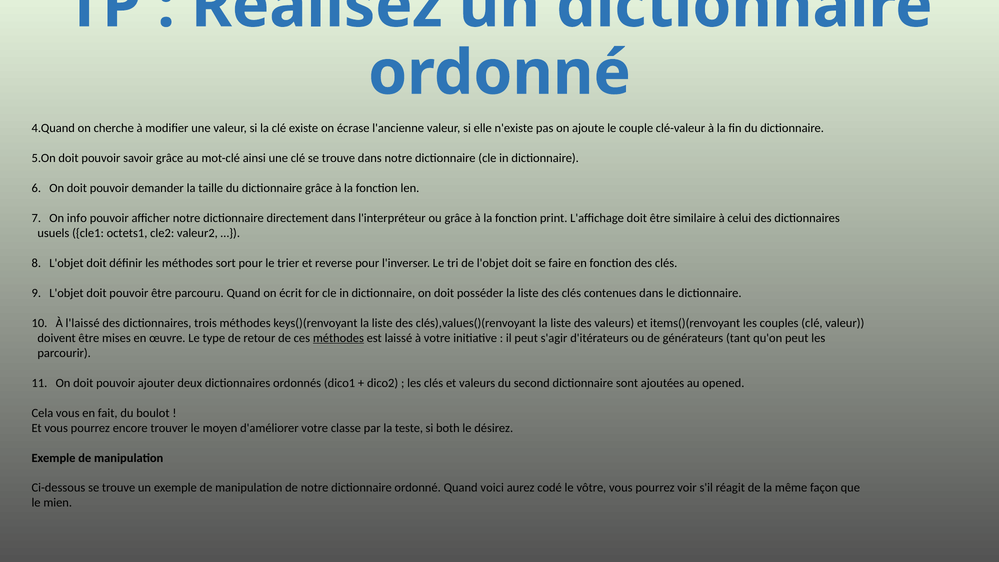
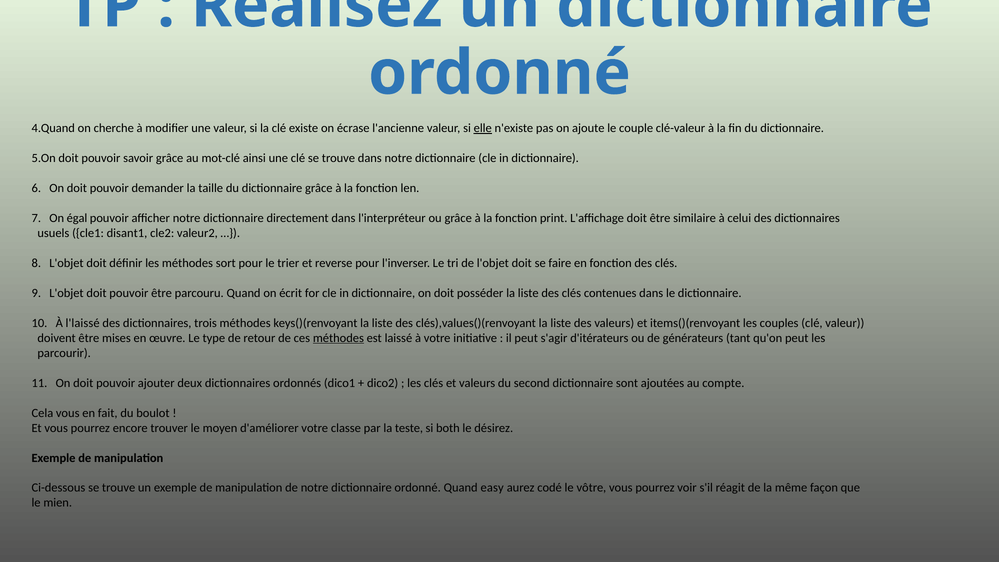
elle underline: none -> present (483, 128)
info: info -> égal (77, 218)
octets1: octets1 -> disant1 (127, 233)
opened: opened -> compte (723, 383)
voici: voici -> easy (492, 488)
